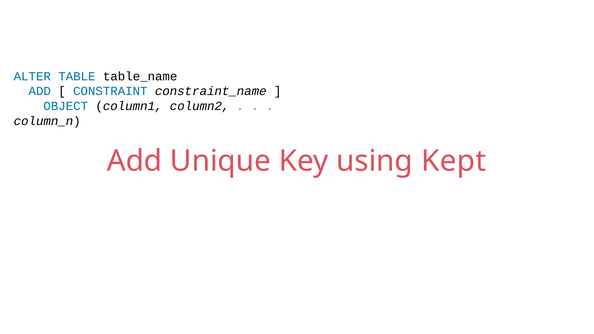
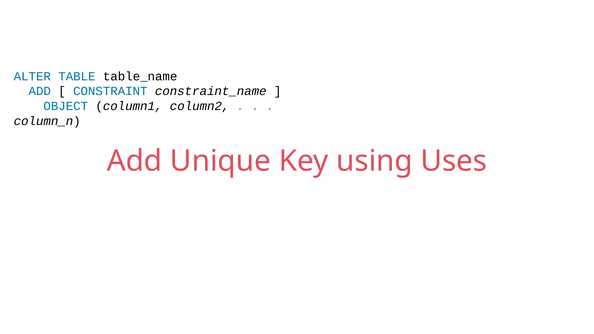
Kept: Kept -> Uses (454, 161)
